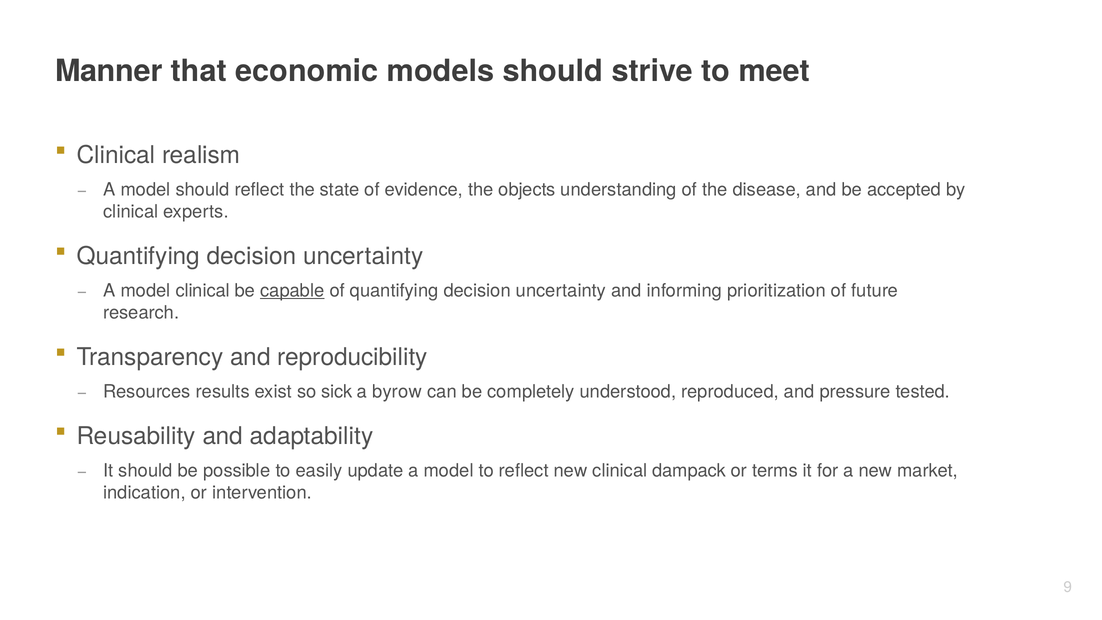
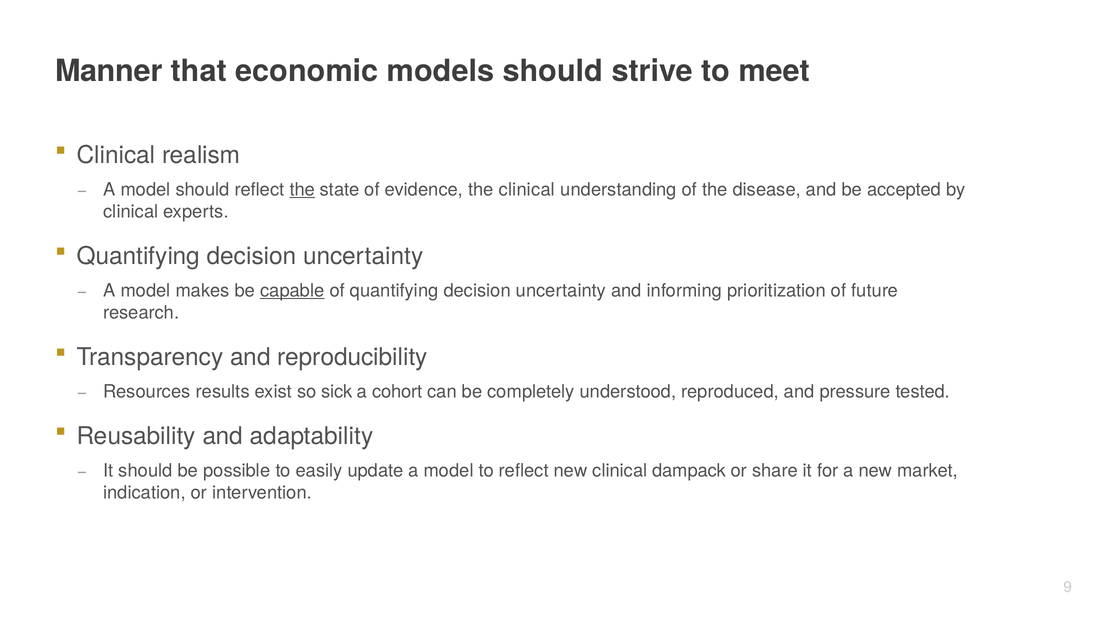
the underline: none -> present (302, 190)
the objects: objects -> clinical (527, 190)
model clinical: clinical -> makes (203, 291)
byrow: byrow -> cohort (397, 392)
terms: terms -> share (775, 471)
